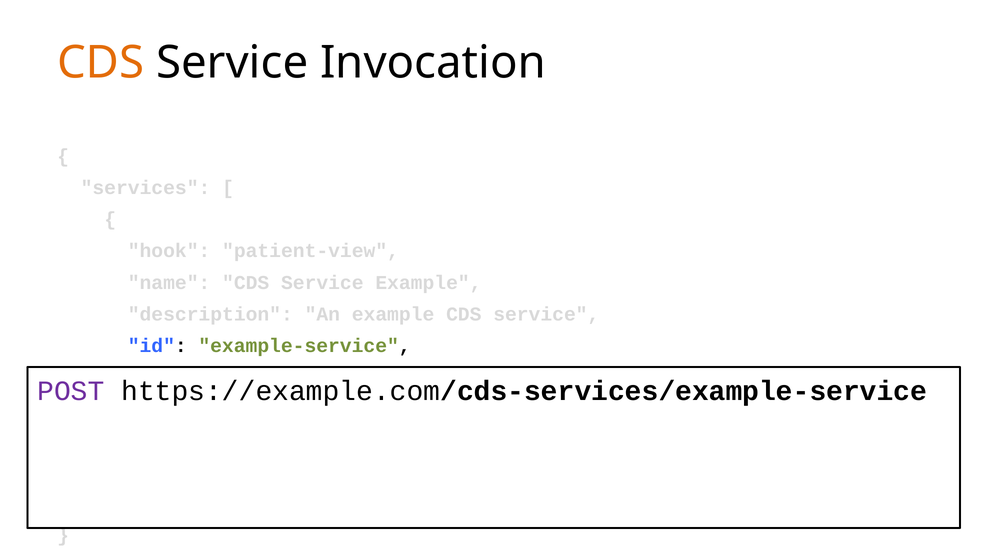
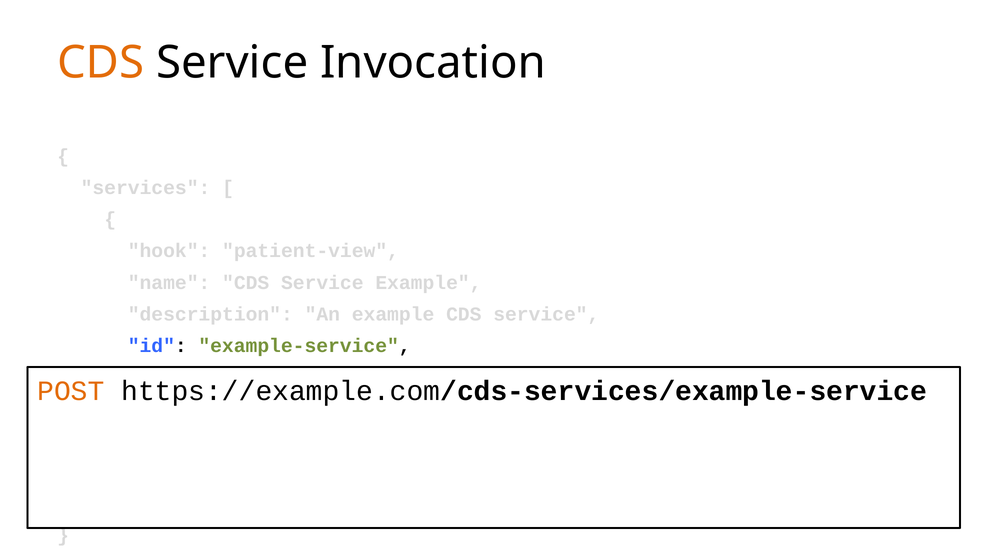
POST colour: purple -> orange (71, 391)
